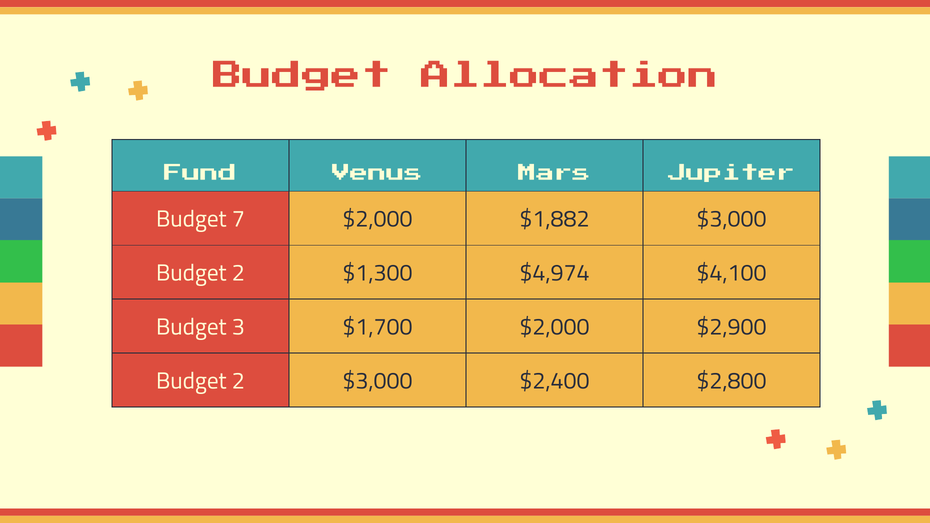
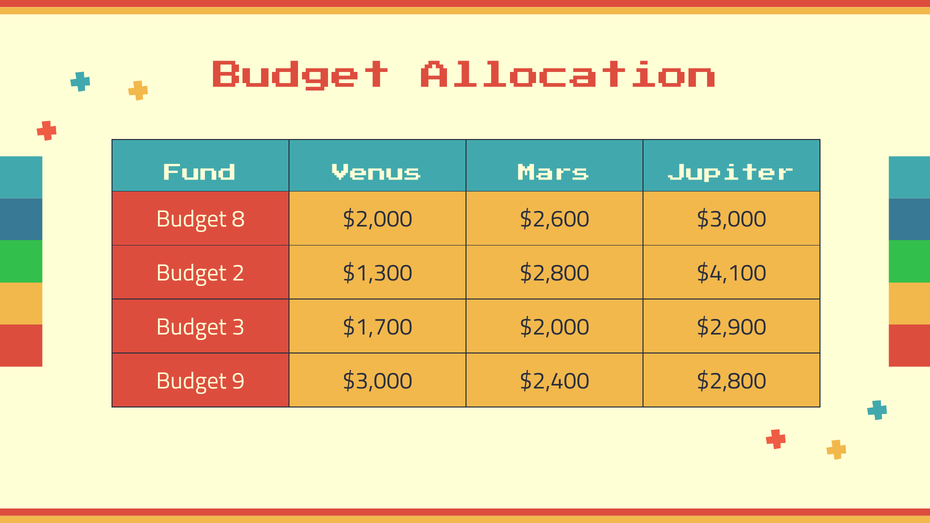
7: 7 -> 8 (238, 219)
$1,882: $1,882 -> $2,600 (555, 219)
$1,300 $4,974: $4,974 -> $2,800 (555, 273)
2: 2 -> 9 (238, 381)
